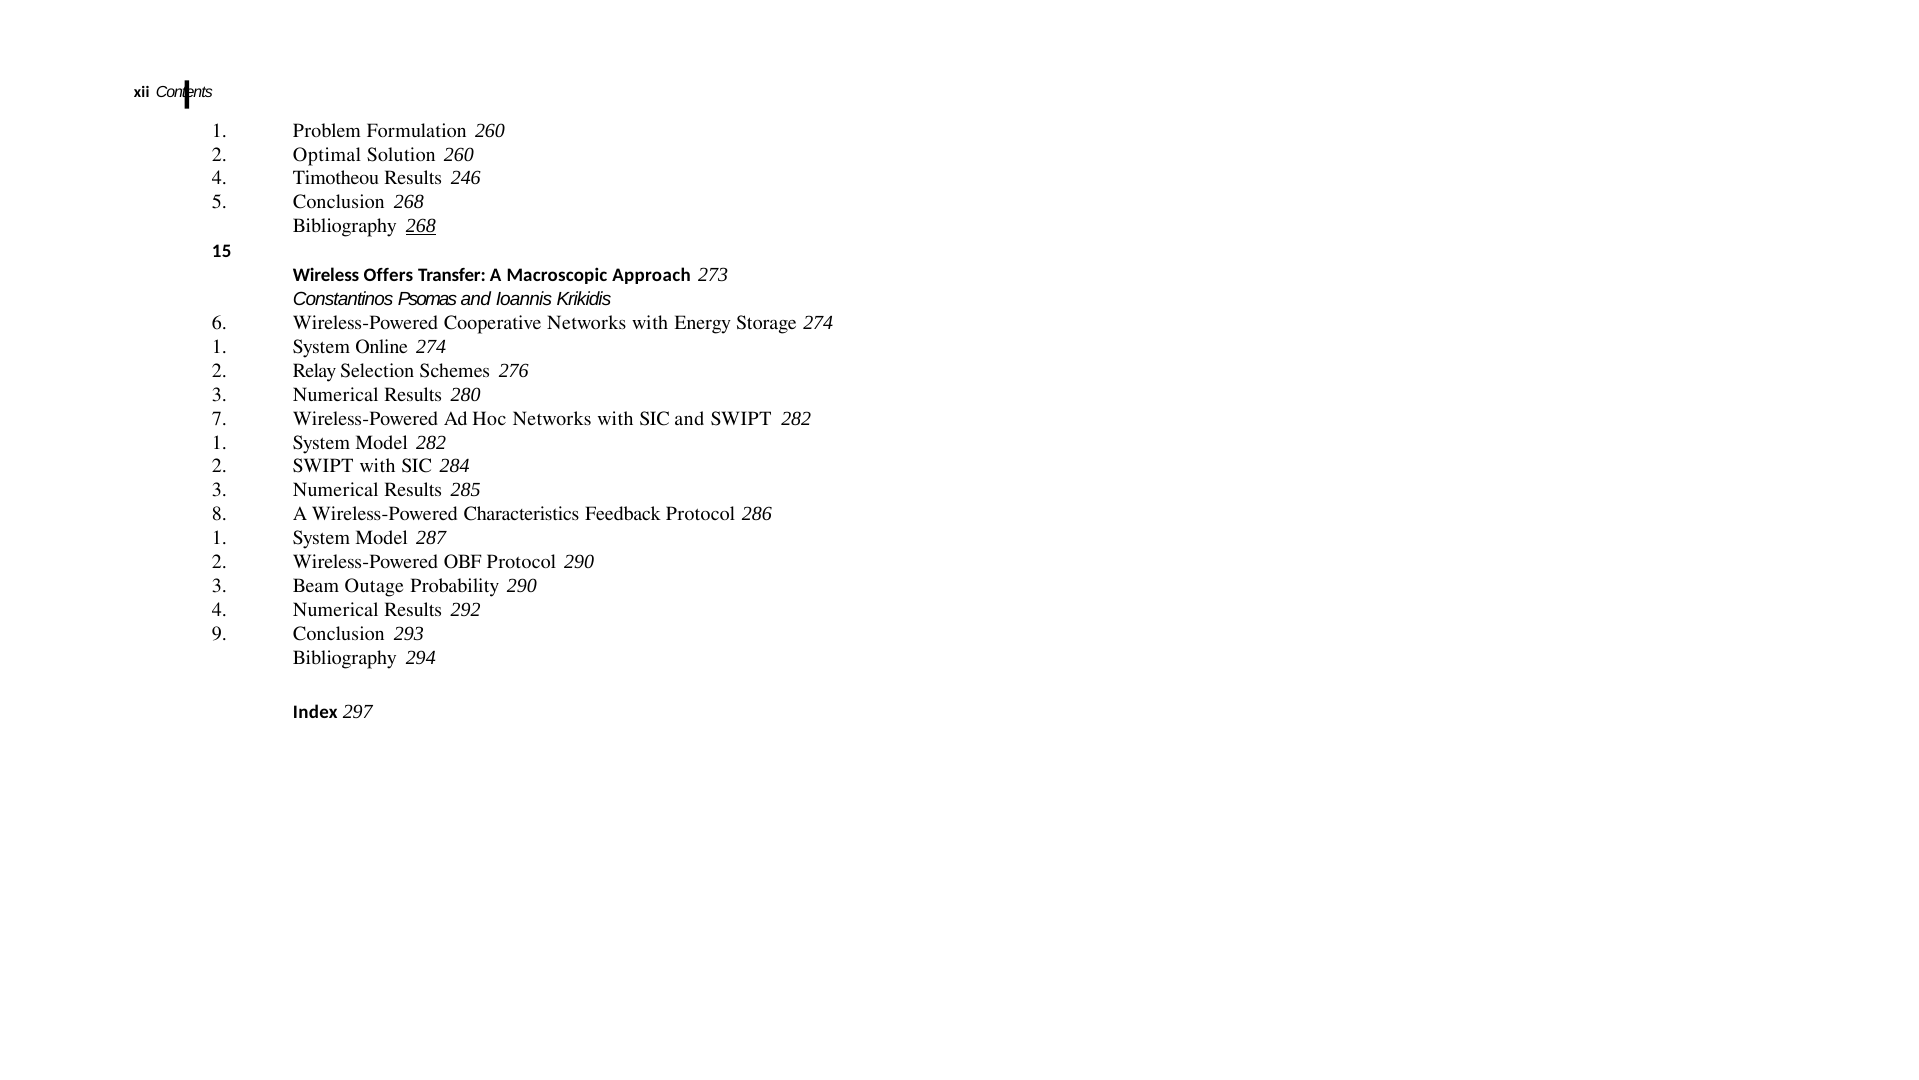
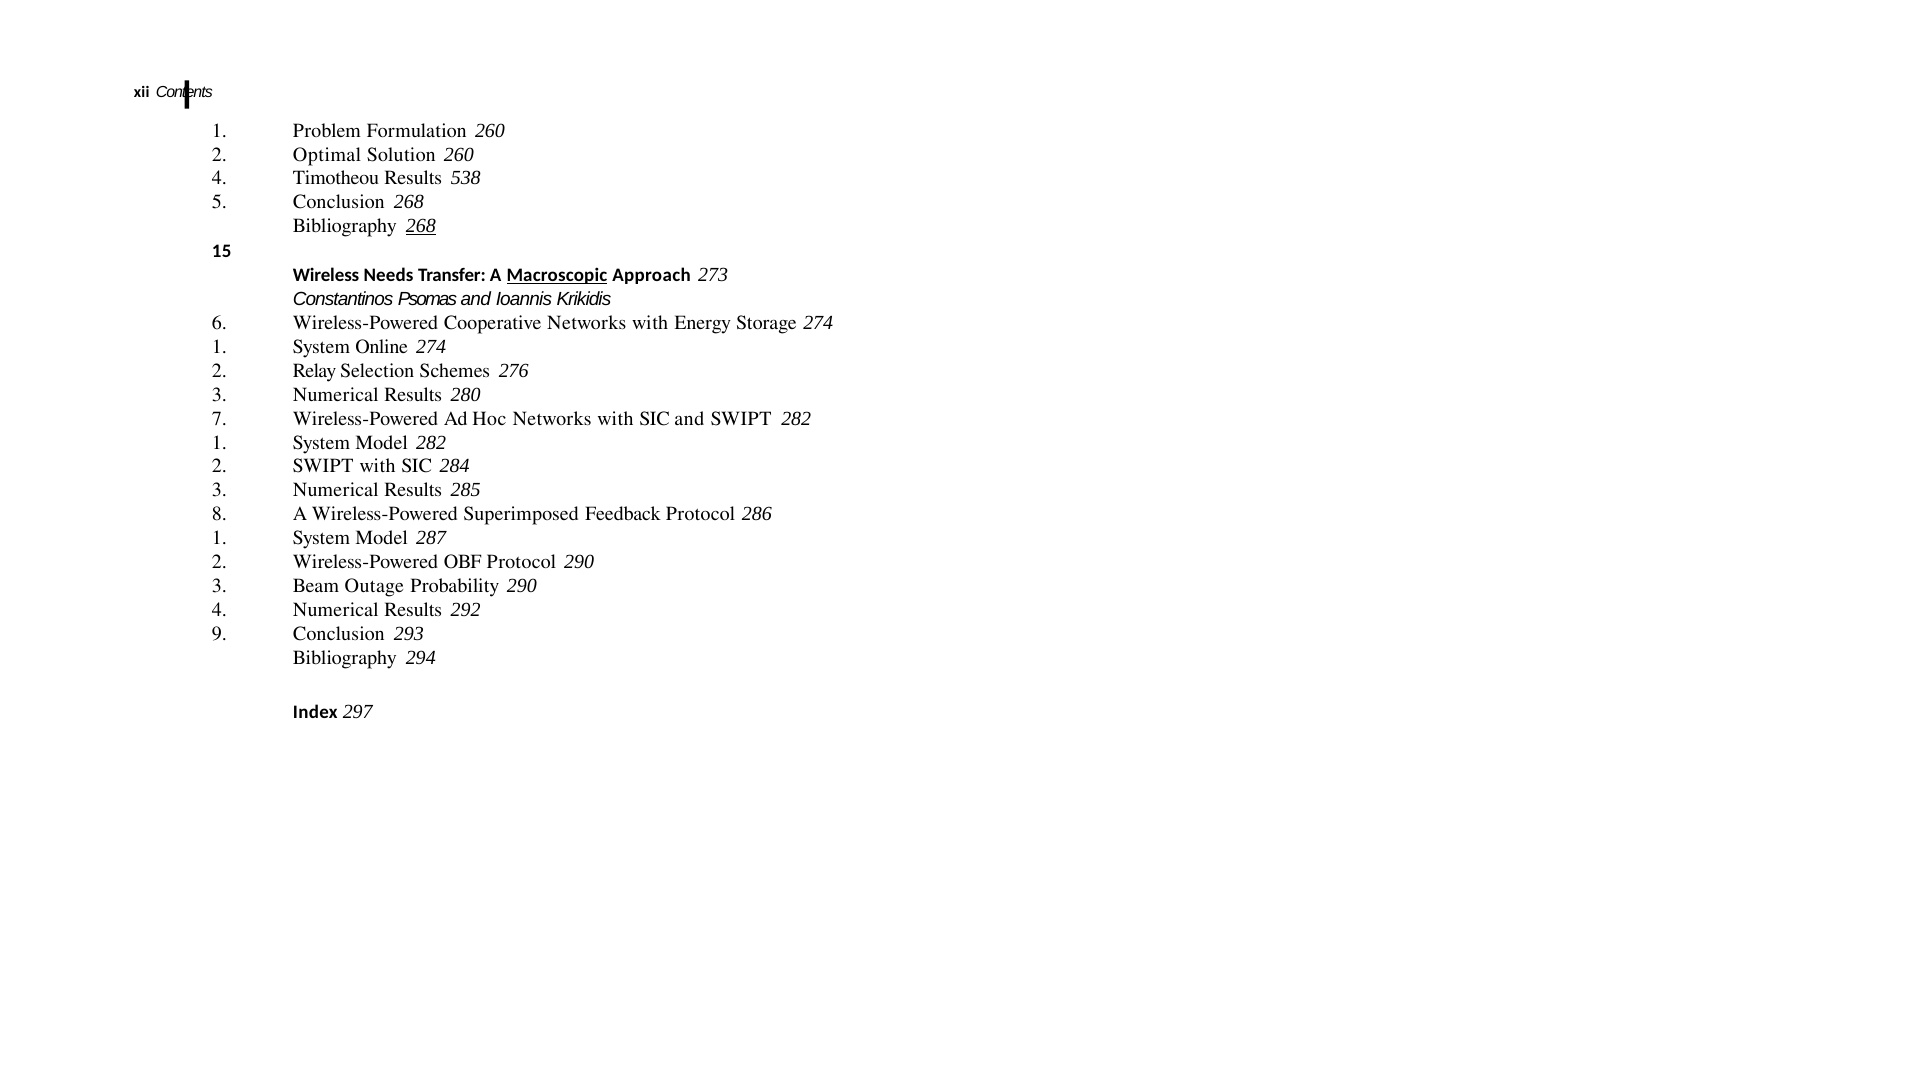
246: 246 -> 538 (466, 178)
Offers: Offers -> Needs (389, 275)
Macroscopic underline: none -> present (557, 275)
Characteristics: Characteristics -> Superimposed (521, 514)
